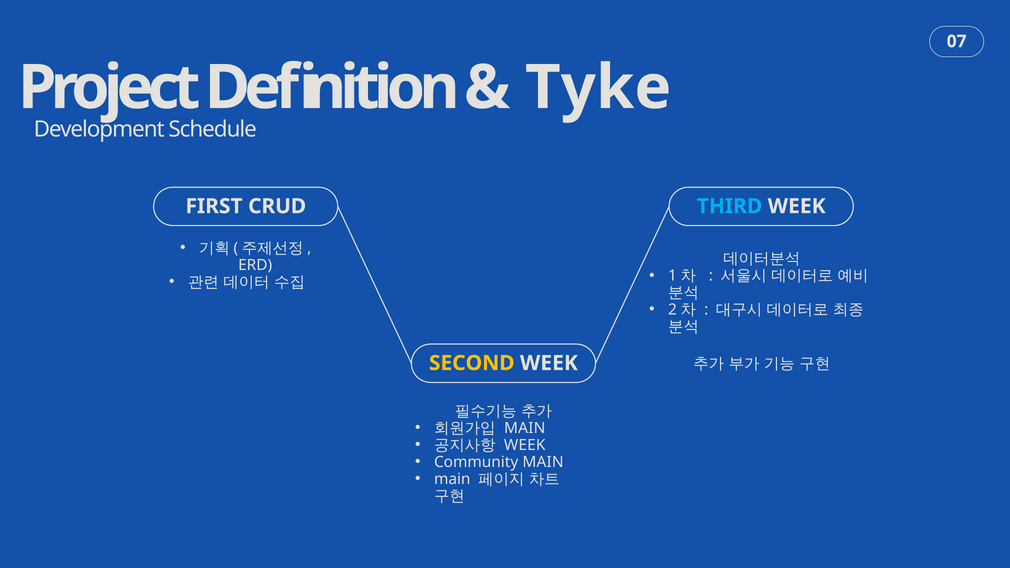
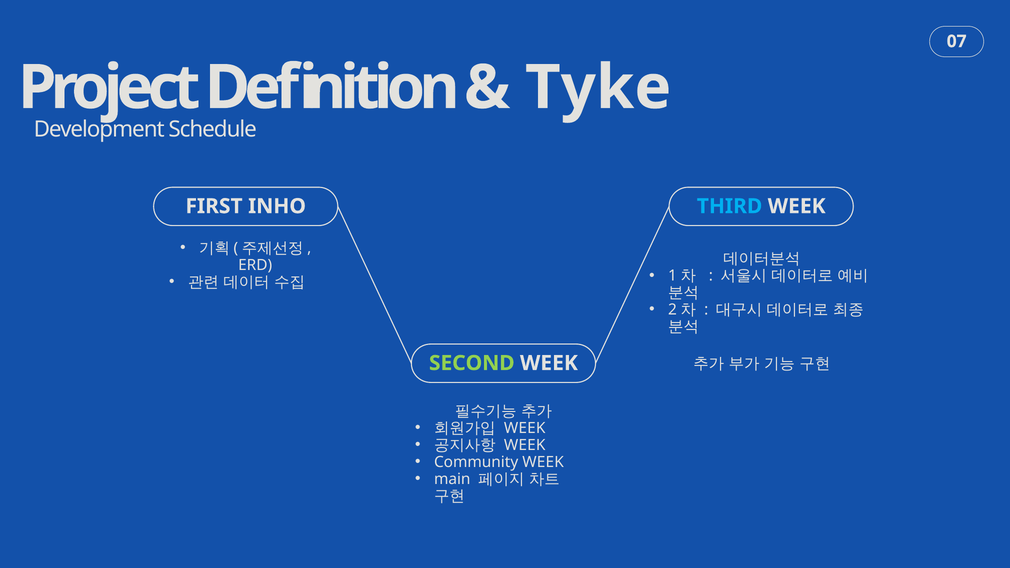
CRUD: CRUD -> INHO (277, 206)
SECOND colour: yellow -> light green (472, 363)
MAIN: MAIN -> WEEK (525, 428)
Community MAIN: MAIN -> WEEK (543, 462)
